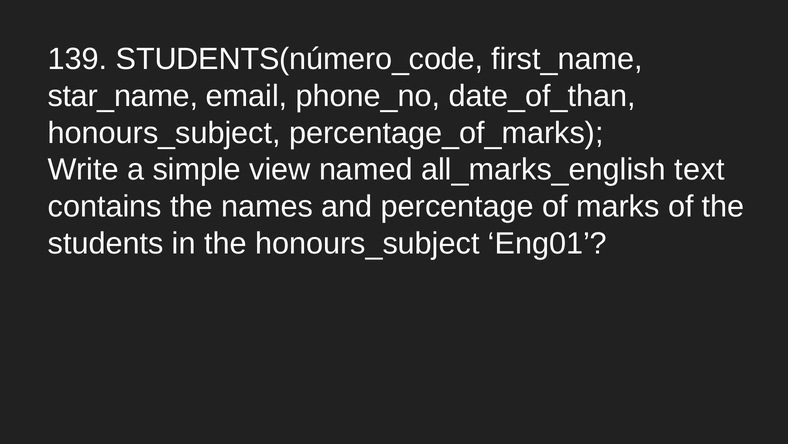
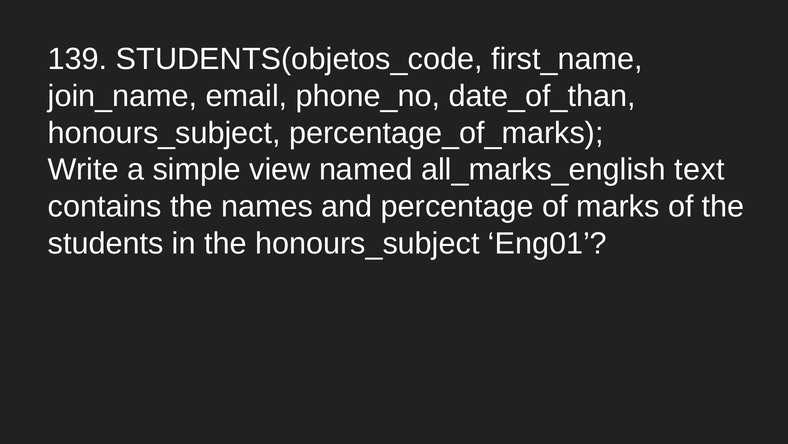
STUDENTS(número_code: STUDENTS(número_code -> STUDENTS(objetos_code (299, 59)
star_name: star_name -> join_name (123, 96)
